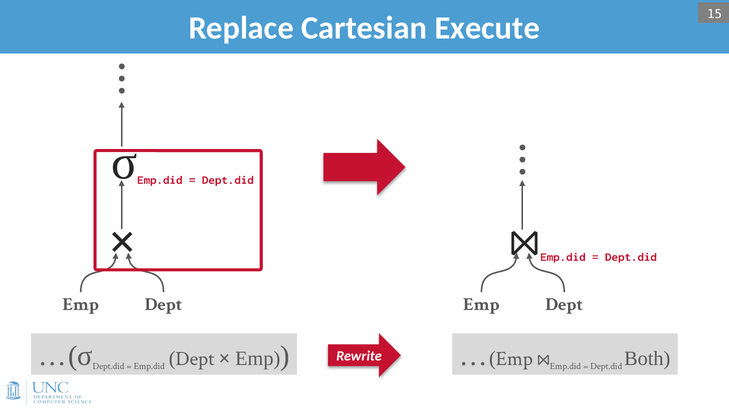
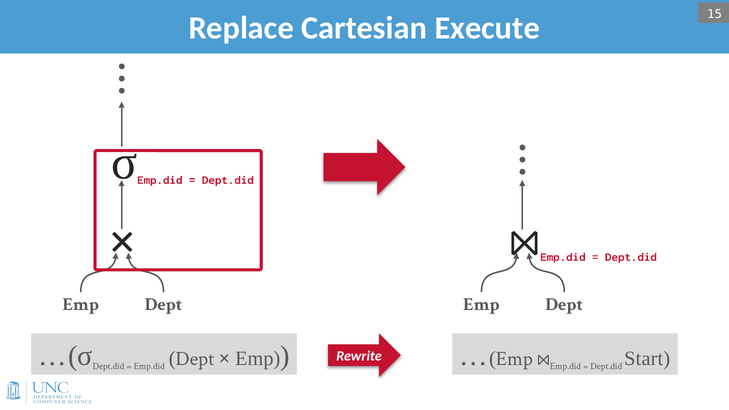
Both: Both -> Start (647, 359)
